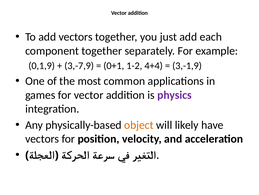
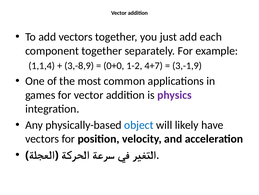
0,1,9: 0,1,9 -> 1,1,4 (42, 65)
3,-7,9: 3,-7,9 -> 3,-8,9 (79, 65)
0+1: 0+1 -> 0+0 (114, 65)
4+4: 4+4 -> 4+7 (154, 65)
object colour: orange -> blue (139, 125)
